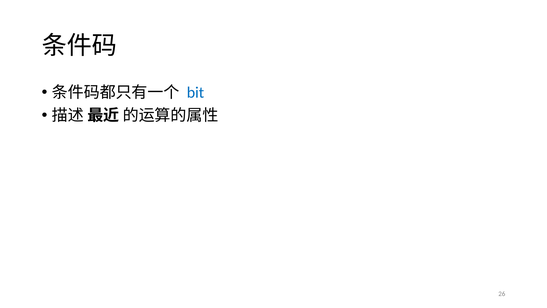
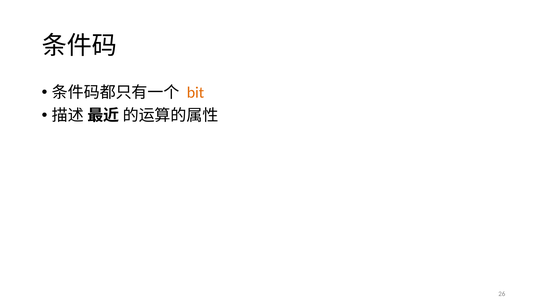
bit colour: blue -> orange (195, 92)
